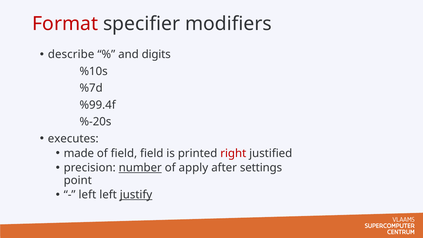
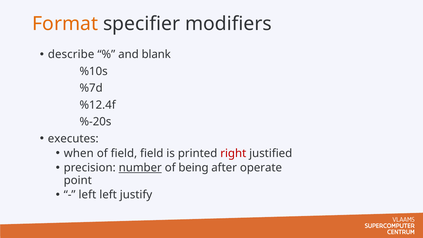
Format colour: red -> orange (65, 24)
digits: digits -> blank (156, 55)
%99.4f: %99.4f -> %12.4f (98, 105)
made: made -> when (79, 153)
apply: apply -> being (194, 168)
settings: settings -> operate (261, 168)
justify underline: present -> none (136, 195)
